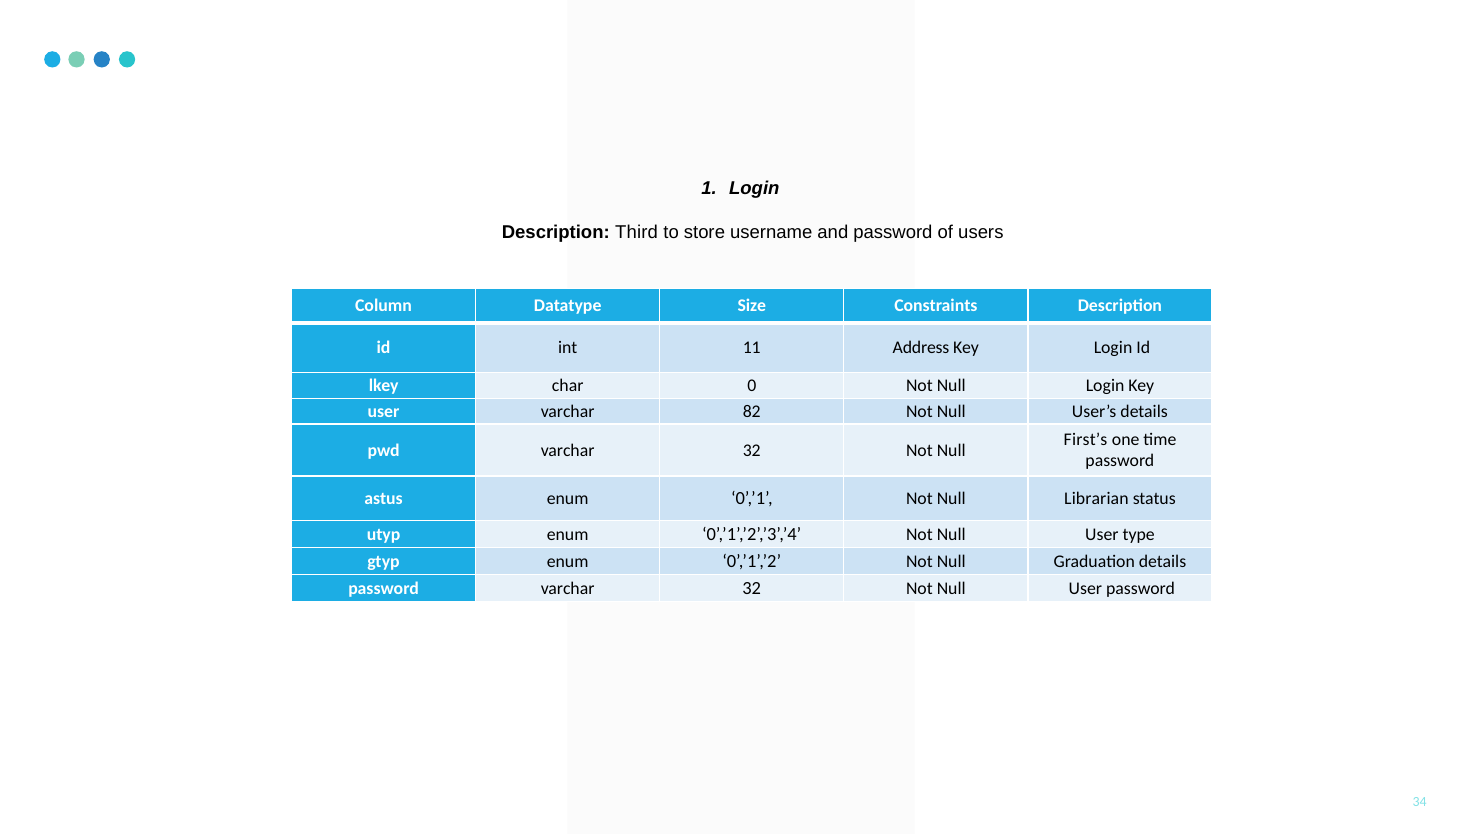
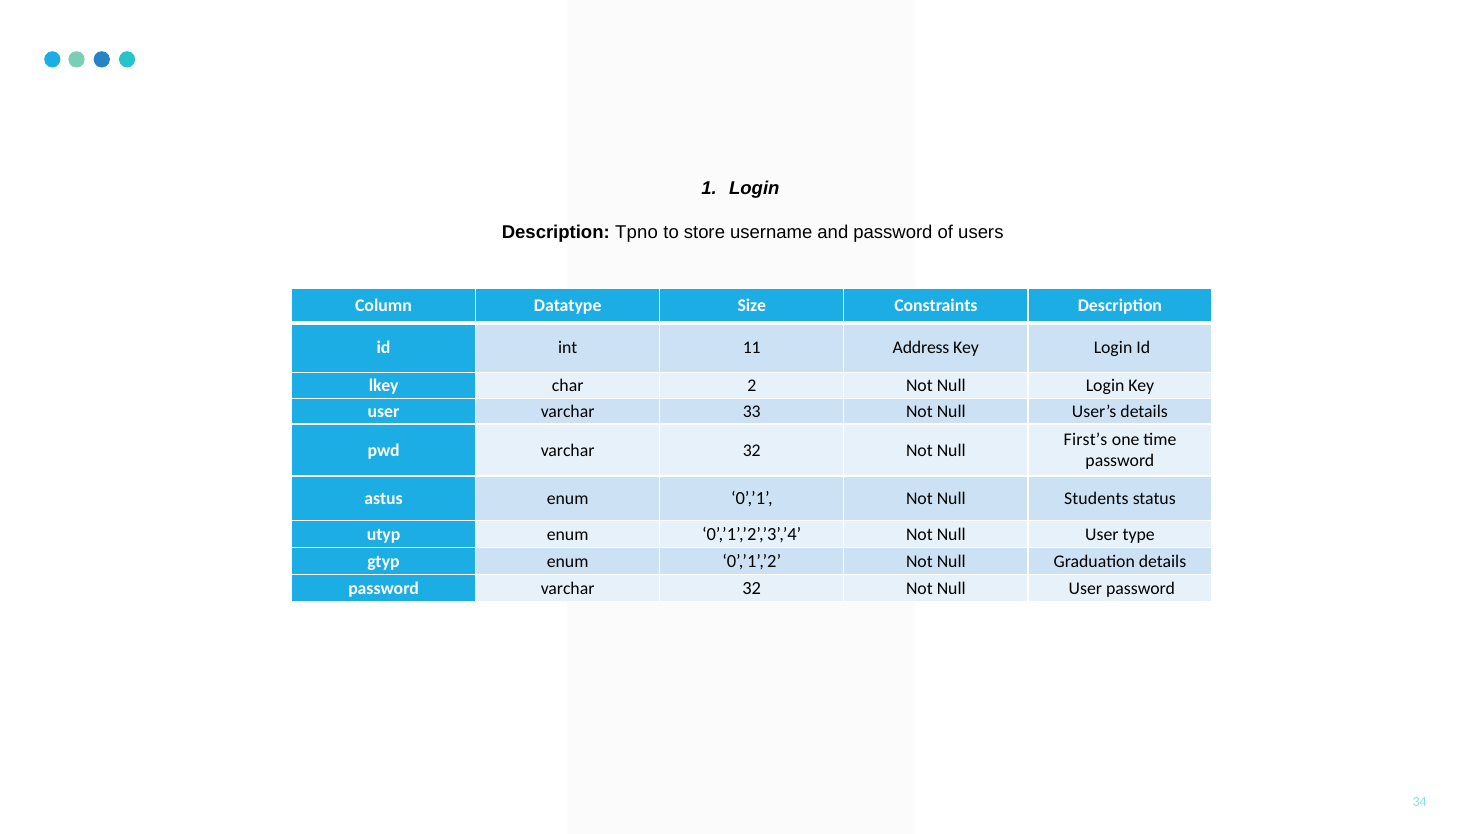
Third: Third -> Tpno (637, 232)
0: 0 -> 2 (752, 385)
82: 82 -> 33 (752, 411)
Librarian: Librarian -> Students (1096, 498)
